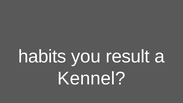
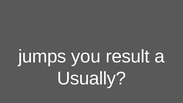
habits: habits -> jumps (42, 56)
Kennel: Kennel -> Usually (92, 78)
